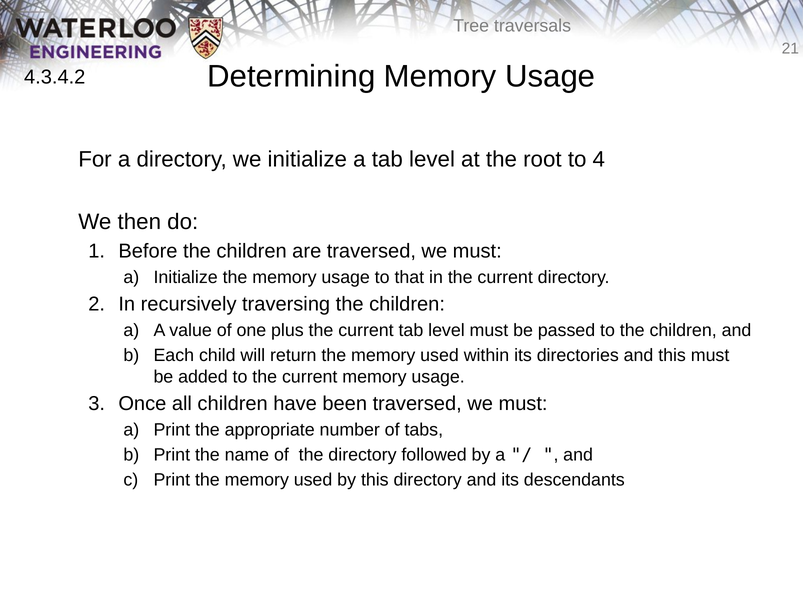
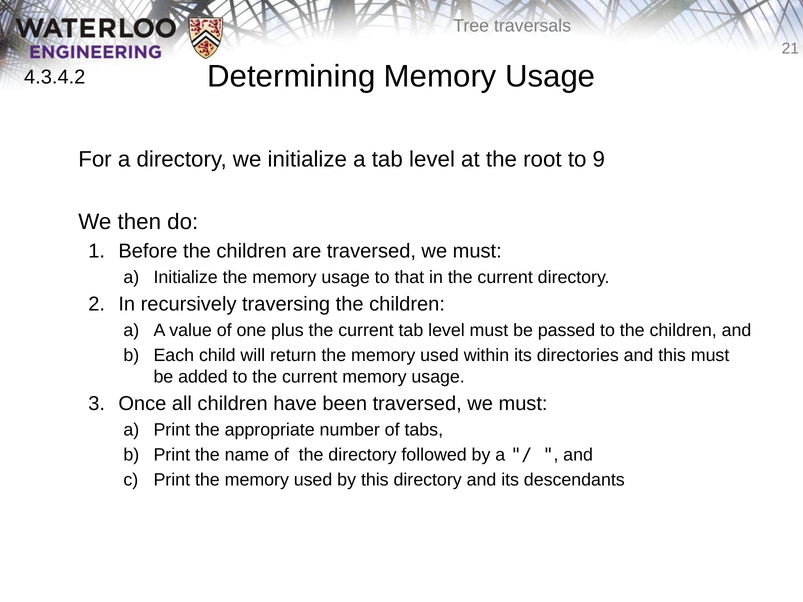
4: 4 -> 9 (599, 159)
